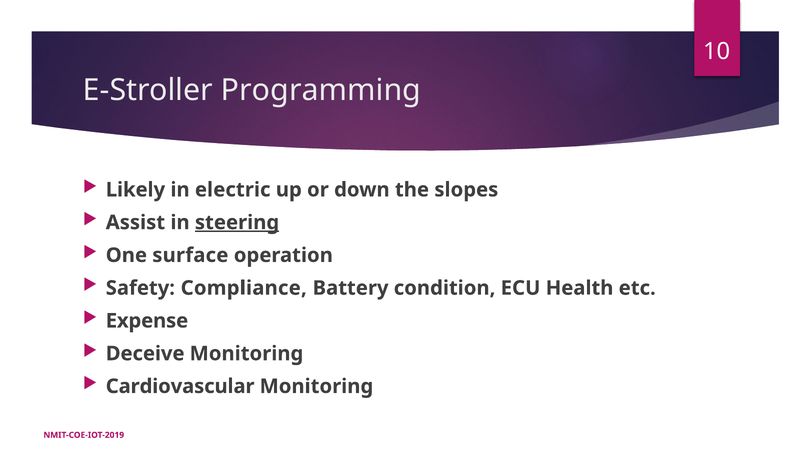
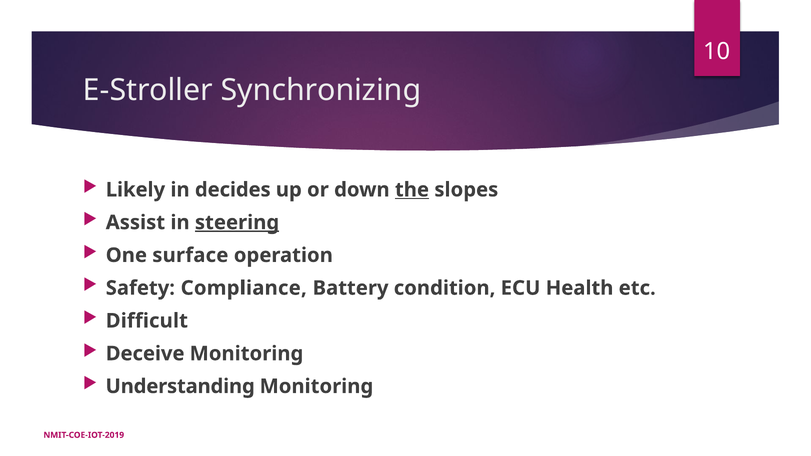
Programming: Programming -> Synchronizing (321, 90)
electric: electric -> decides (233, 190)
the underline: none -> present (412, 190)
Expense: Expense -> Difficult (147, 321)
Cardiovascular: Cardiovascular -> Understanding (180, 387)
